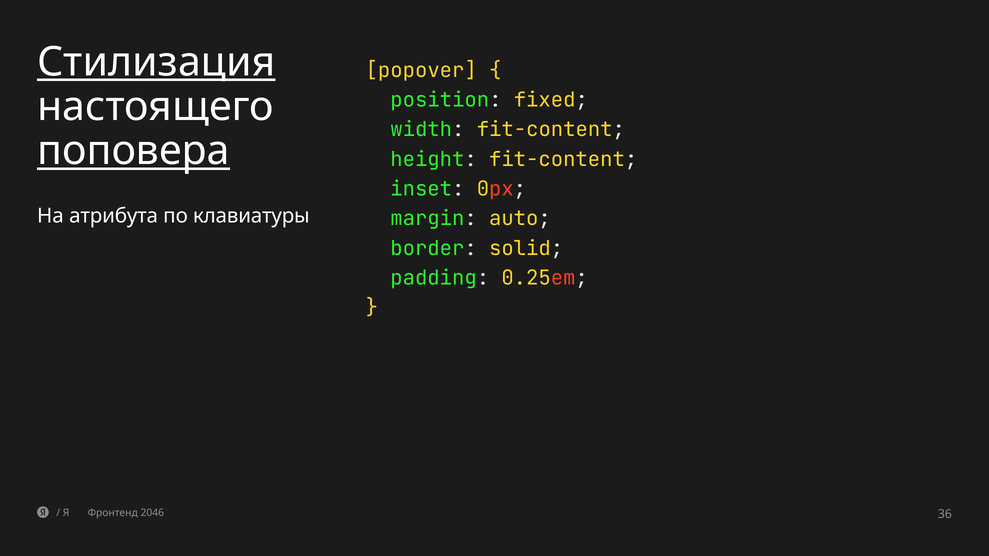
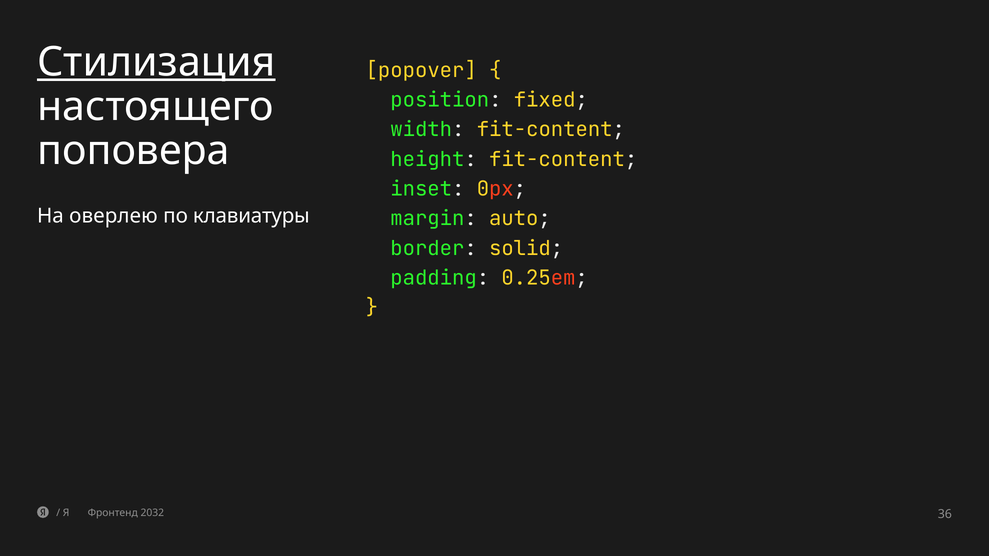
поповера underline: present -> none (133, 151)
атрибута: атрибута -> оверлею (113, 216)
2046: 2046 -> 2032 (152, 513)
